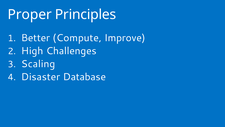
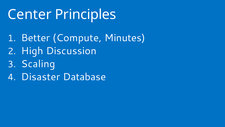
Proper: Proper -> Center (30, 14)
Improve: Improve -> Minutes (125, 38)
Challenges: Challenges -> Discussion (71, 51)
